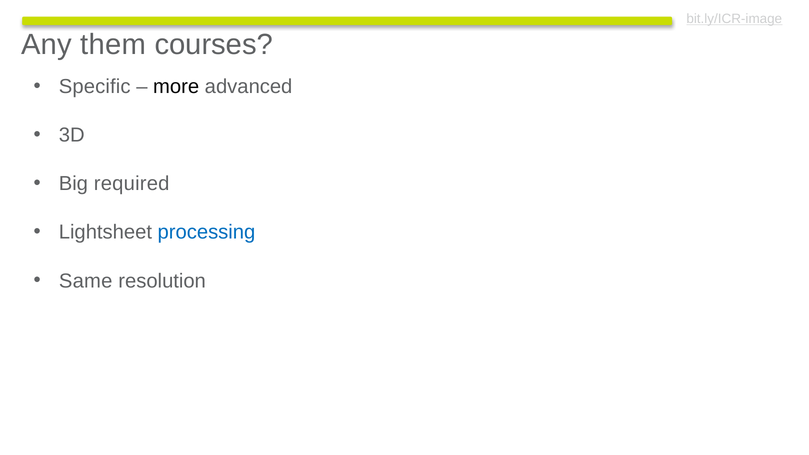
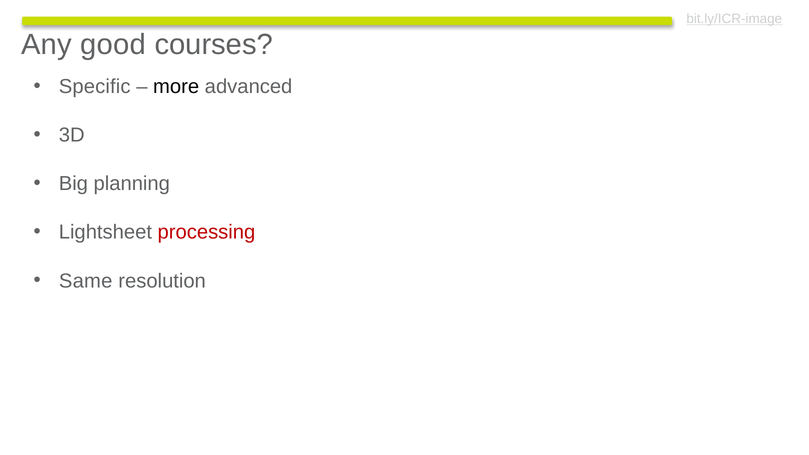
them: them -> good (113, 45)
required: required -> planning (132, 184)
processing colour: blue -> red (206, 232)
